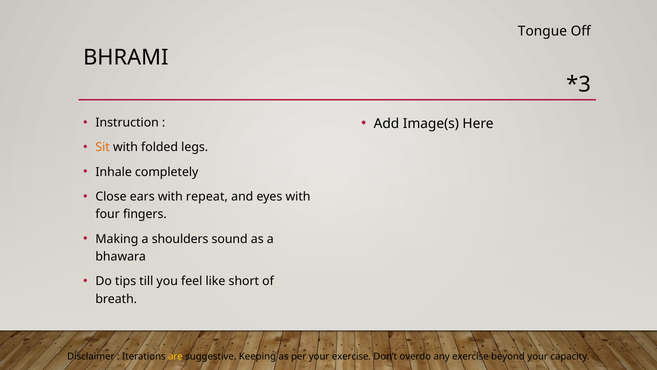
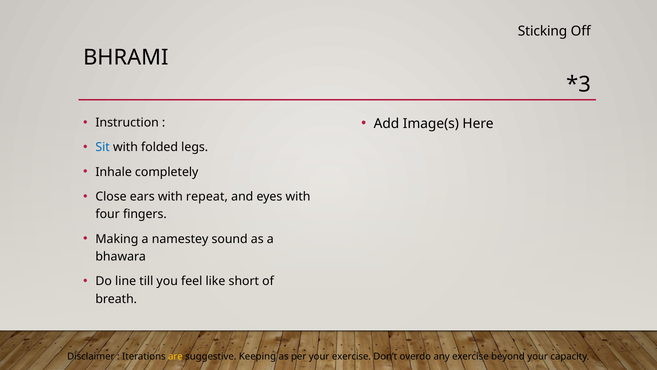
Tongue: Tongue -> Sticking (543, 31)
Sit colour: orange -> blue (103, 147)
shoulders: shoulders -> namestey (180, 239)
tips: tips -> line (126, 281)
